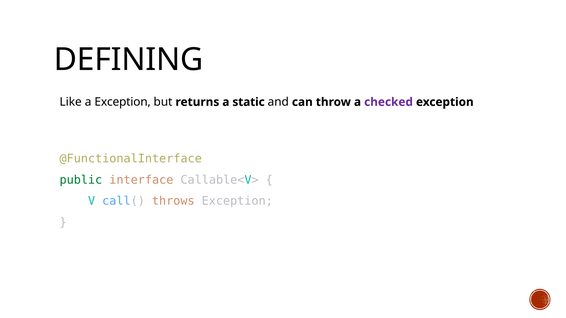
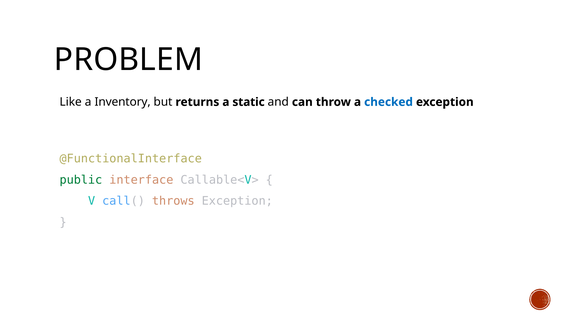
DEFINING: DEFINING -> PROBLEM (128, 60)
a Exception: Exception -> Inventory (123, 102)
checked colour: purple -> blue (389, 102)
